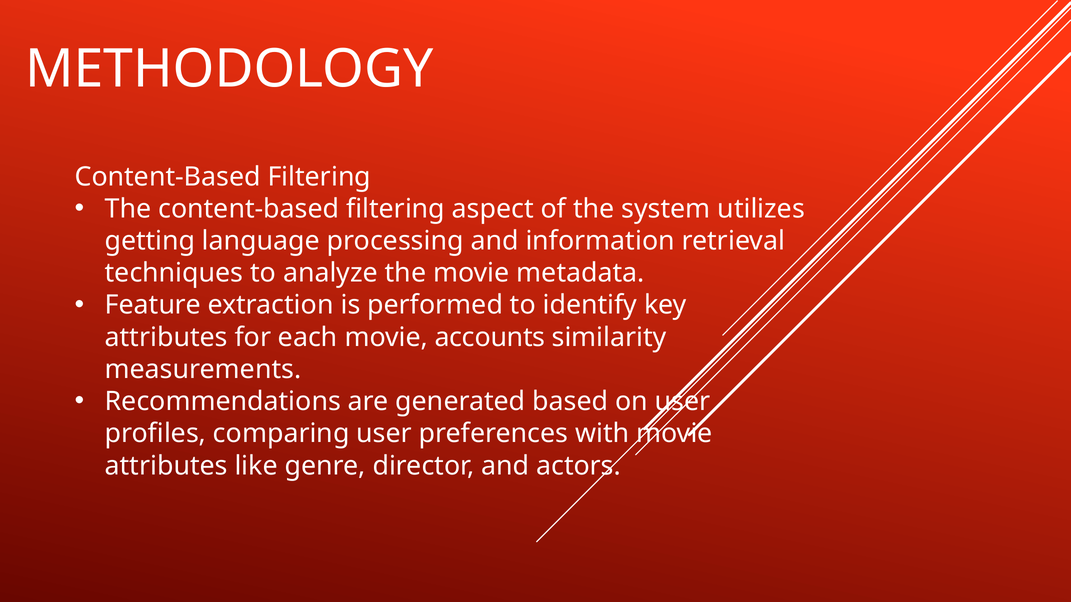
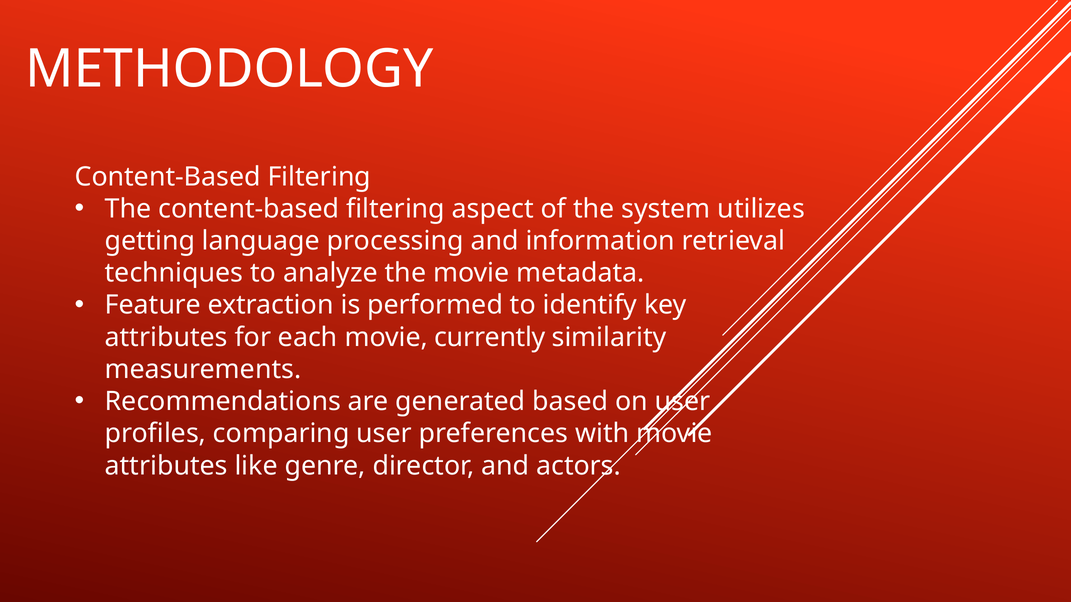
accounts: accounts -> currently (490, 338)
